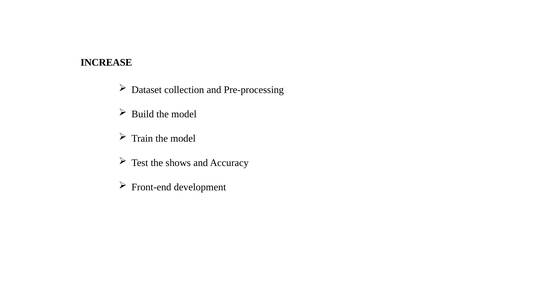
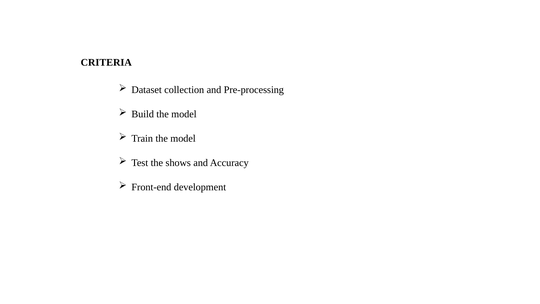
INCREASE: INCREASE -> CRITERIA (106, 62)
